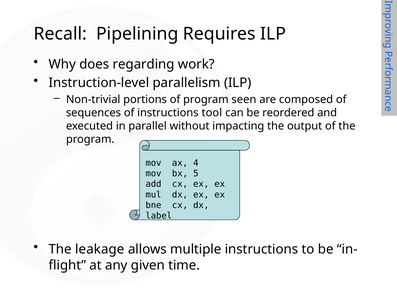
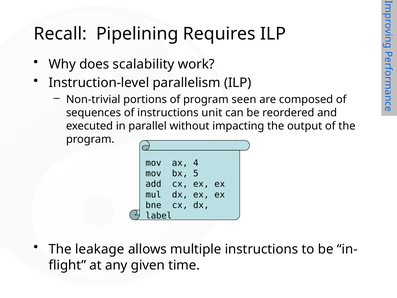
regarding: regarding -> scalability (144, 64)
tool: tool -> unit (212, 113)
